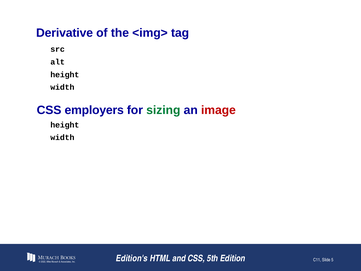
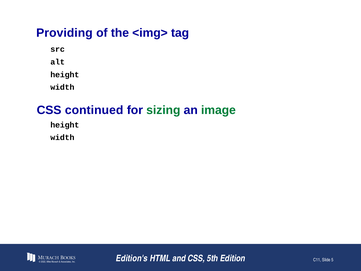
Derivative: Derivative -> Providing (64, 33)
employers: employers -> continued (94, 110)
image colour: red -> green (218, 110)
